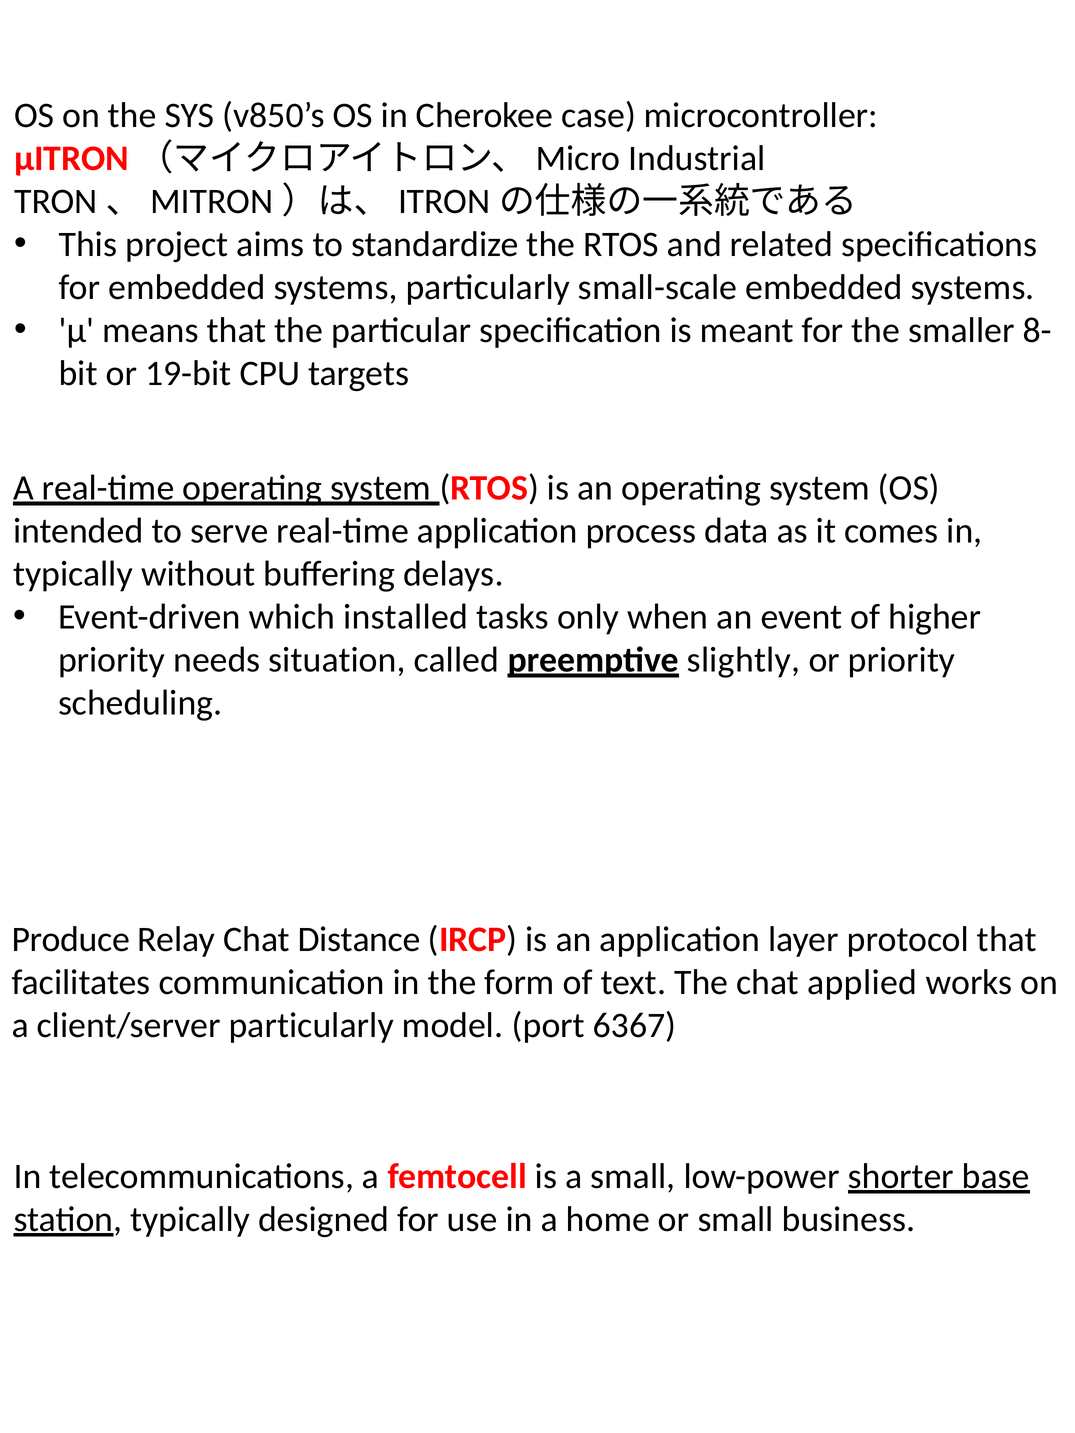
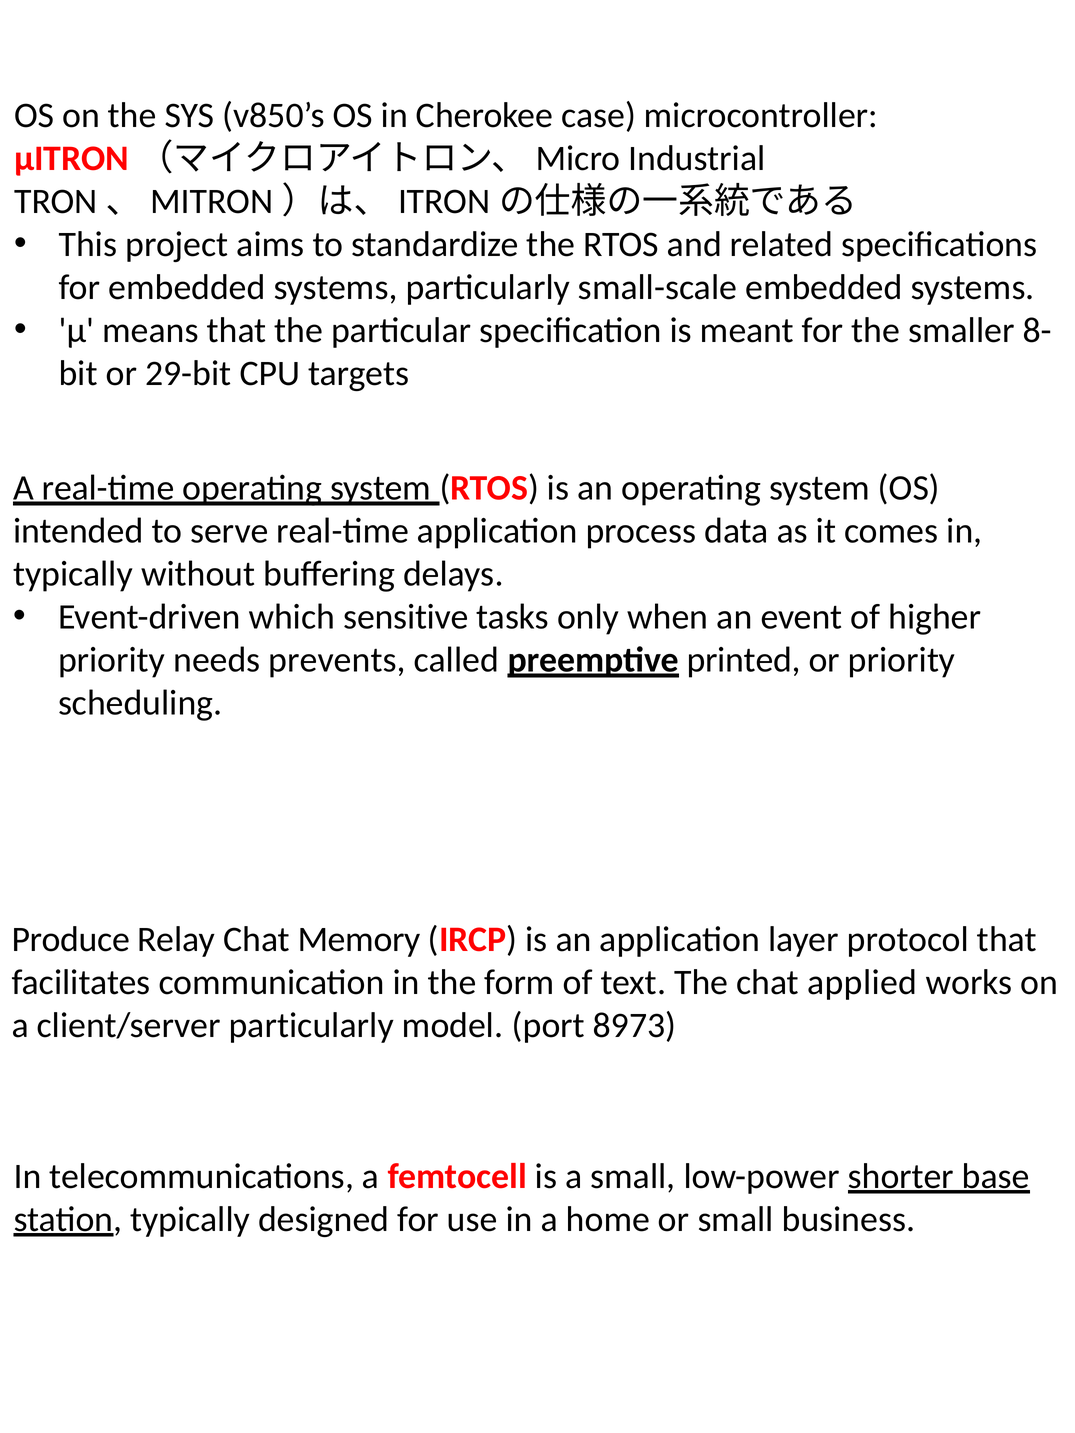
19-bit: 19-bit -> 29-bit (188, 374)
installed: installed -> sensitive (406, 617)
situation: situation -> prevents (337, 660)
slightly: slightly -> printed (744, 660)
Distance: Distance -> Memory (359, 940)
6367: 6367 -> 8973 (635, 1026)
